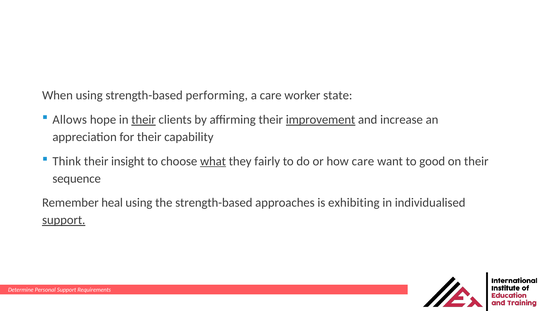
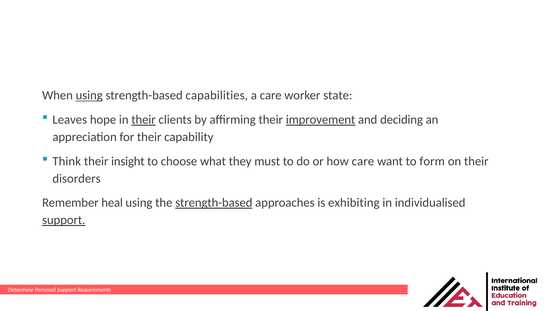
using underline: none -> present (89, 95)
performing: performing -> capabilities (217, 95)
Allows: Allows -> Leaves (70, 119)
increase: increase -> deciding (402, 119)
what underline: present -> none (213, 161)
fairly: fairly -> must (267, 161)
good: good -> form (432, 161)
sequence: sequence -> disorders (77, 178)
strength-based underline: none -> present (214, 202)
